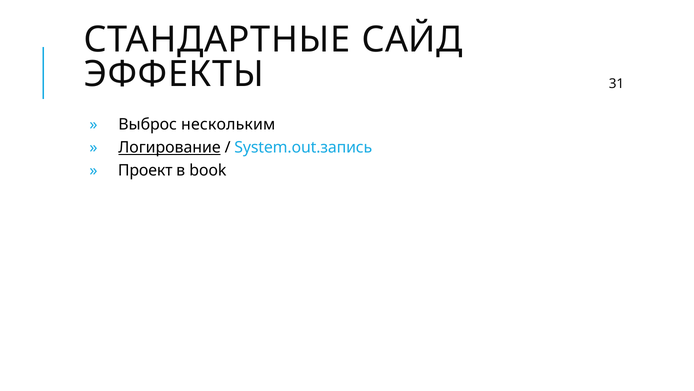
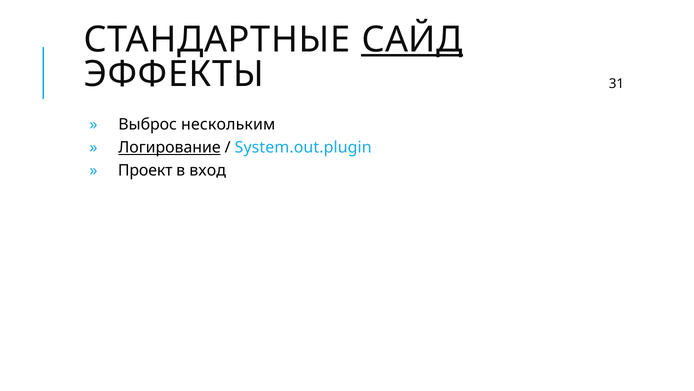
САЙД underline: none -> present (412, 40)
System.out.запись: System.out.запись -> System.out.plugin (303, 147)
book: book -> вход (208, 170)
